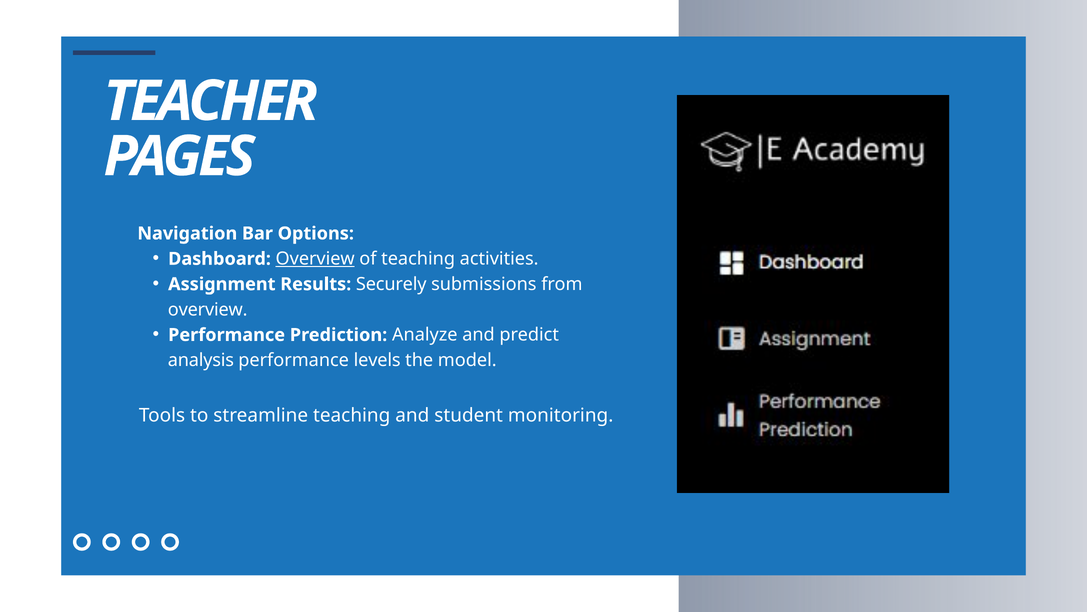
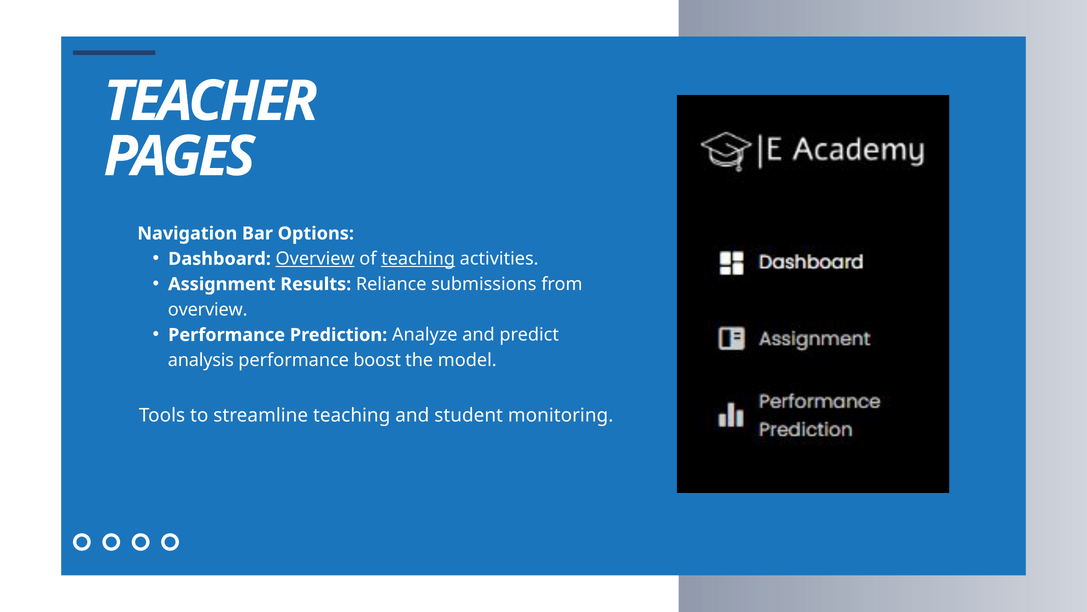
teaching underline: none -> present (418, 259)
Securely: Securely -> Reliance (391, 284)
levels: levels -> boost (377, 360)
